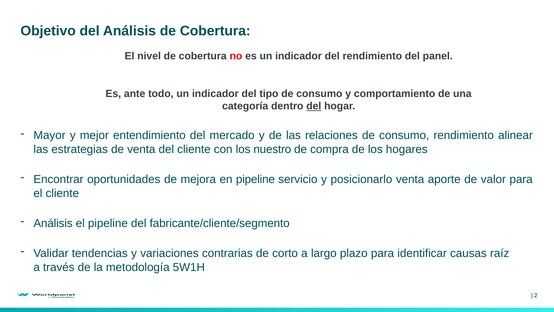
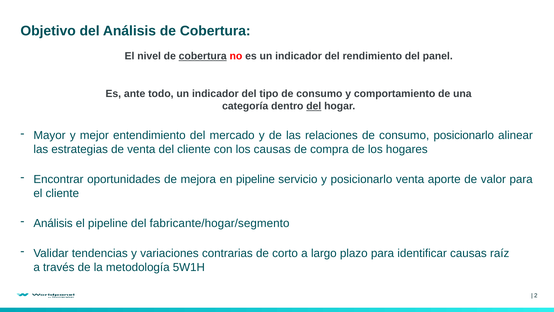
cobertura underline: none -> present (203, 56)
consumo rendimiento: rendimiento -> posicionarlo (464, 135)
los nuestro: nuestro -> causas (272, 149)
fabricante/cliente/segmento: fabricante/cliente/segmento -> fabricante/hogar/segmento (220, 223)
